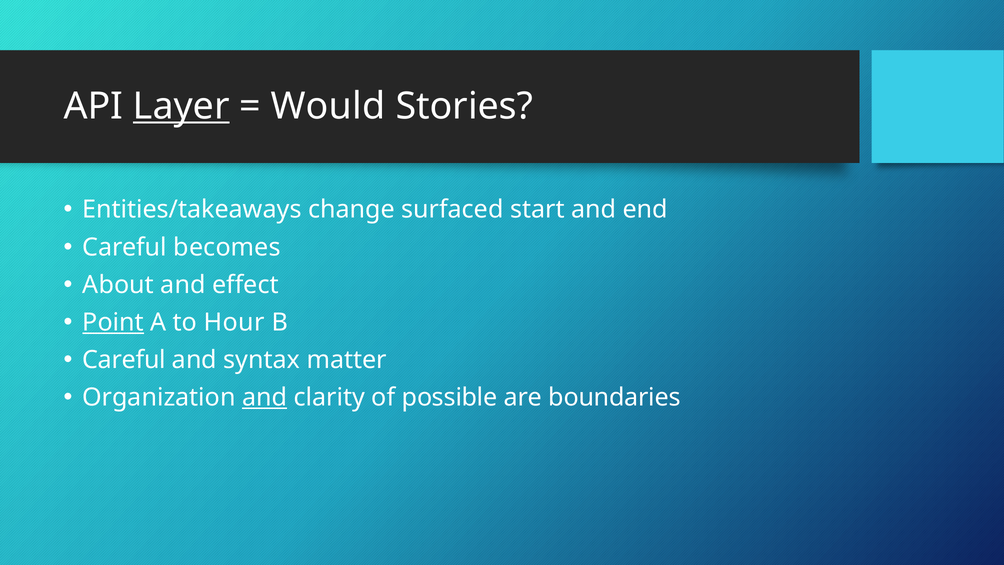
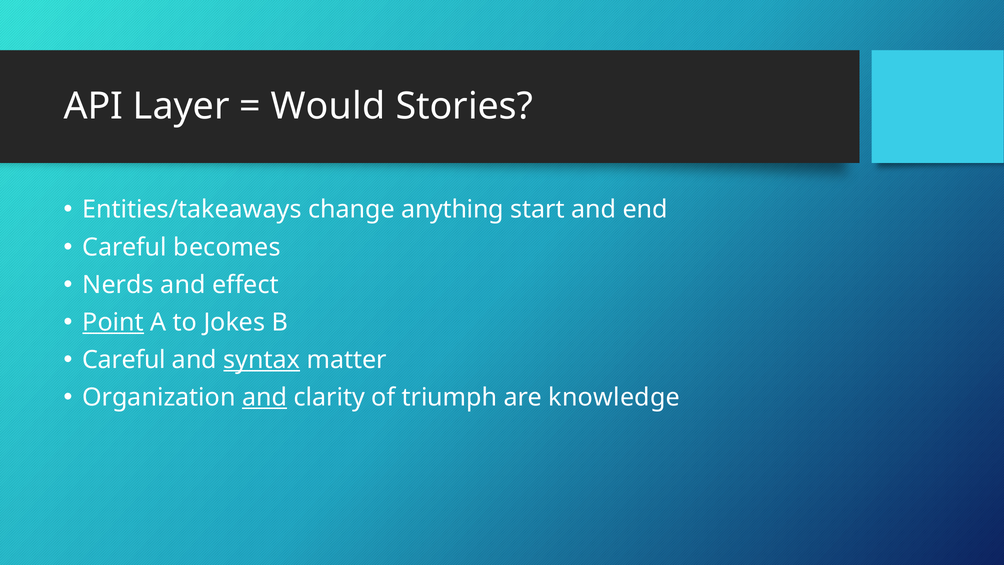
Layer underline: present -> none (181, 106)
surfaced: surfaced -> anything (453, 210)
About: About -> Nerds (118, 285)
Hour: Hour -> Jokes (234, 322)
syntax underline: none -> present (262, 360)
possible: possible -> triumph (450, 397)
boundaries: boundaries -> knowledge (614, 397)
